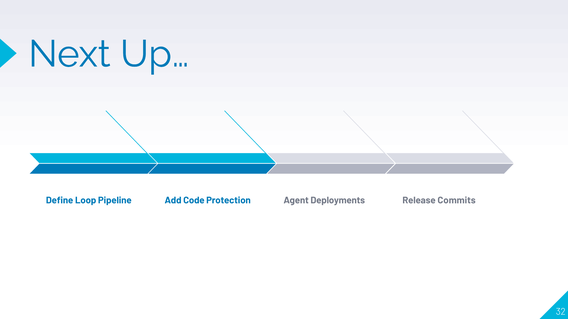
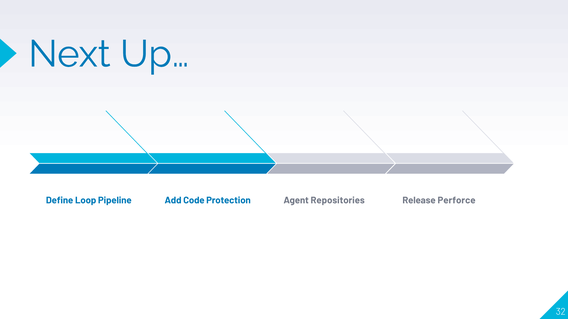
Deployments: Deployments -> Repositories (338, 201)
Commits: Commits -> Perforce (457, 201)
